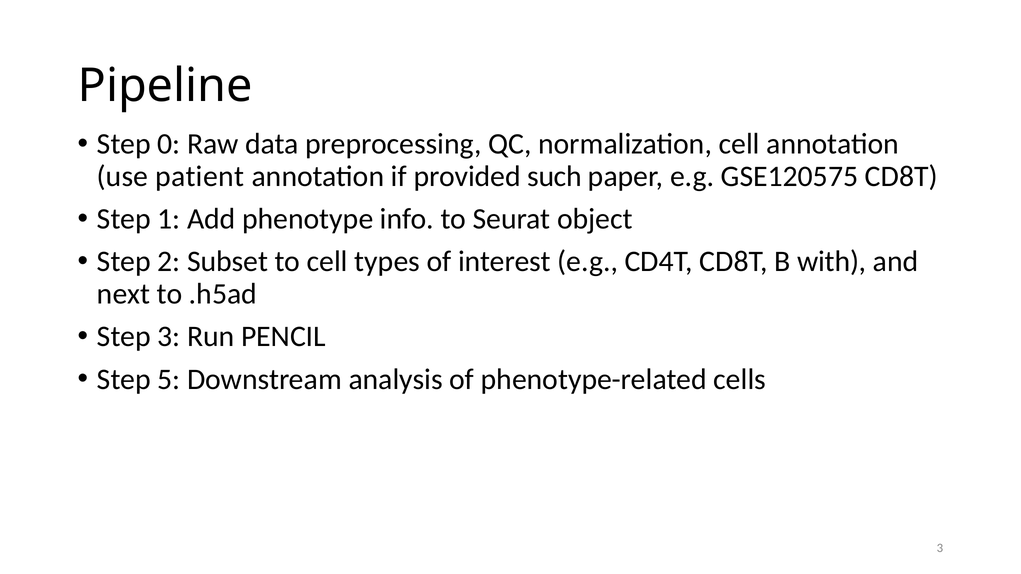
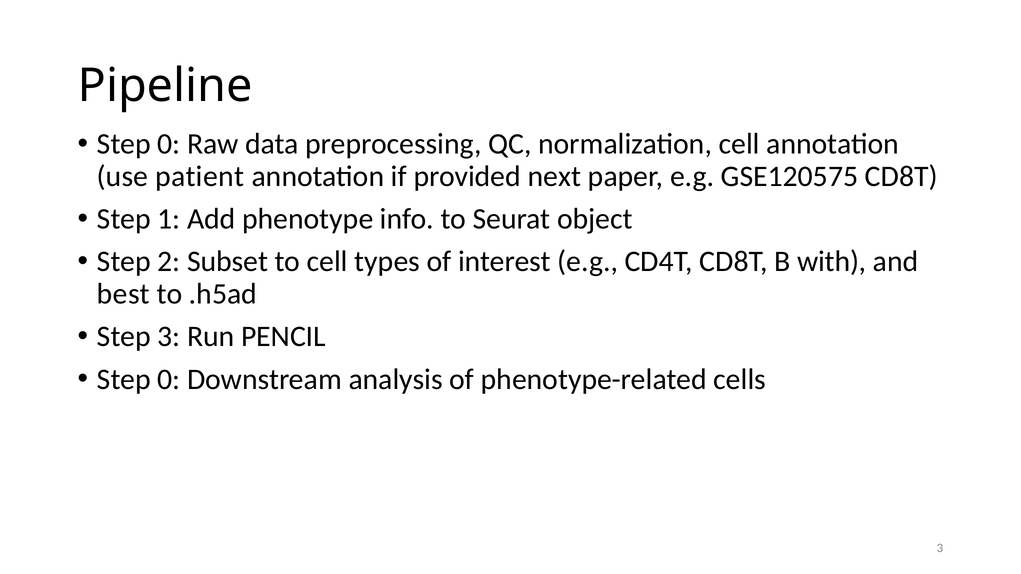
such: such -> next (554, 176)
next: next -> best (123, 294)
5: 5 -> 0 (169, 379)
